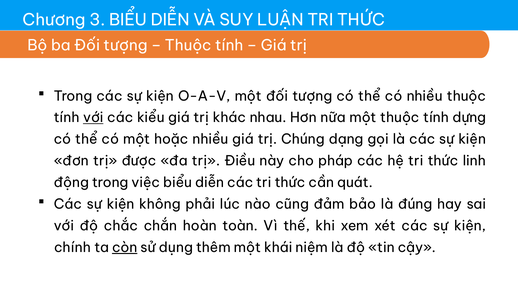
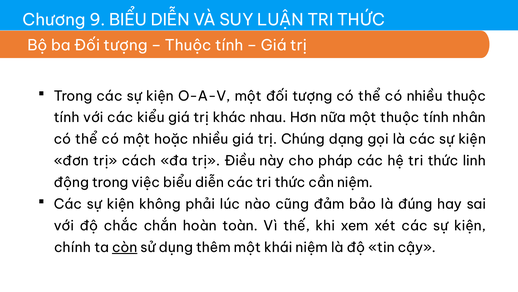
3: 3 -> 9 (97, 20)
với underline: present -> none (93, 117)
dựng: dựng -> nhân (469, 117)
được: được -> cách (139, 161)
cần quát: quát -> niệm (355, 182)
